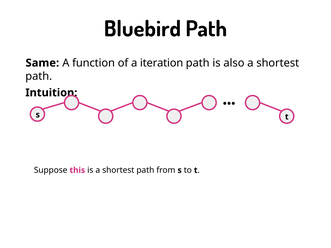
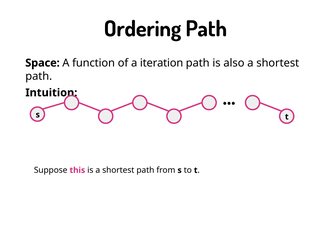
Bluebird: Bluebird -> Ordering (143, 29)
Same: Same -> Space (42, 63)
